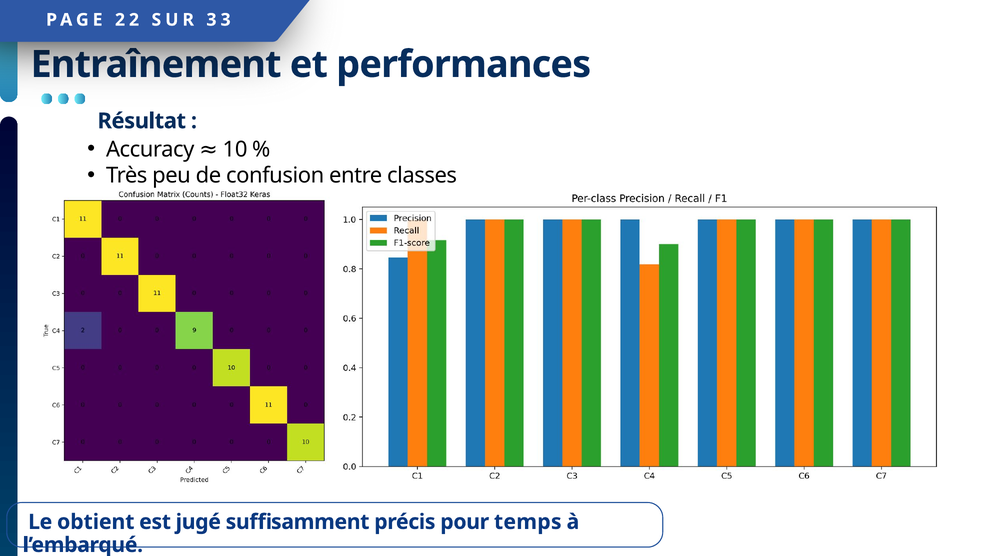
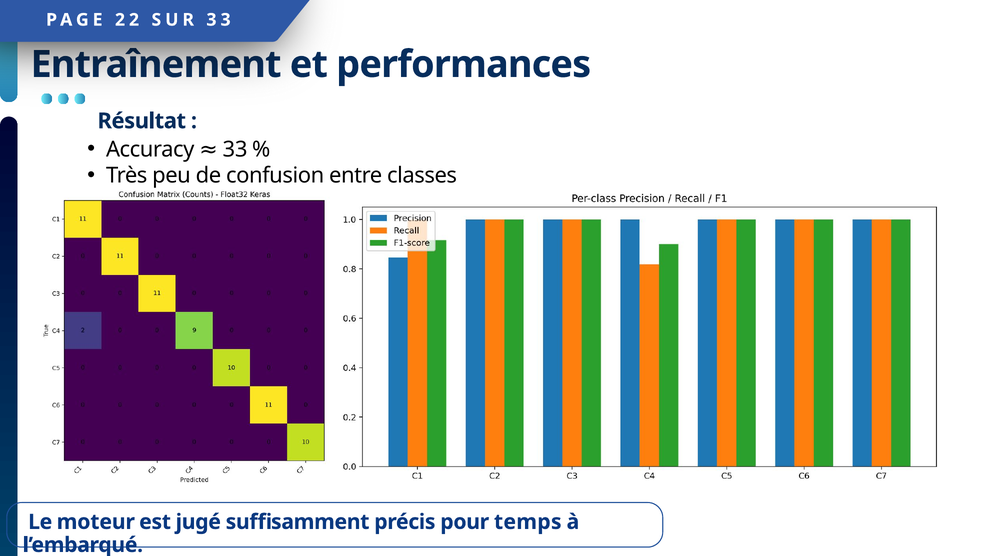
Accuracy 10: 10 -> 33 (235, 149)
obtient: obtient -> moteur (96, 522)
